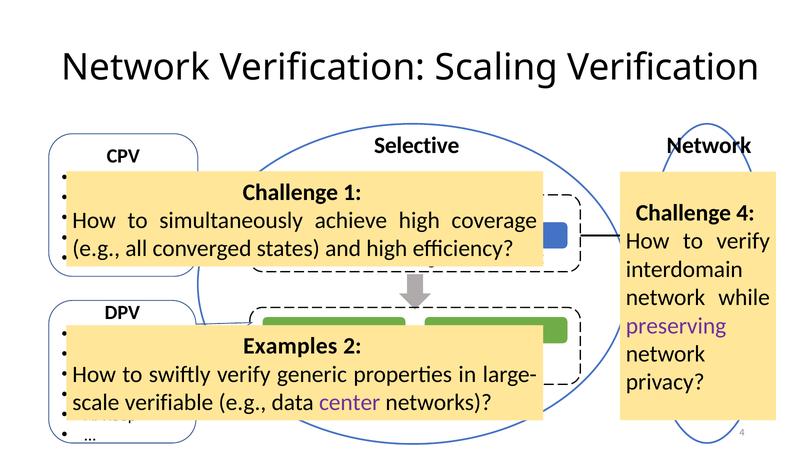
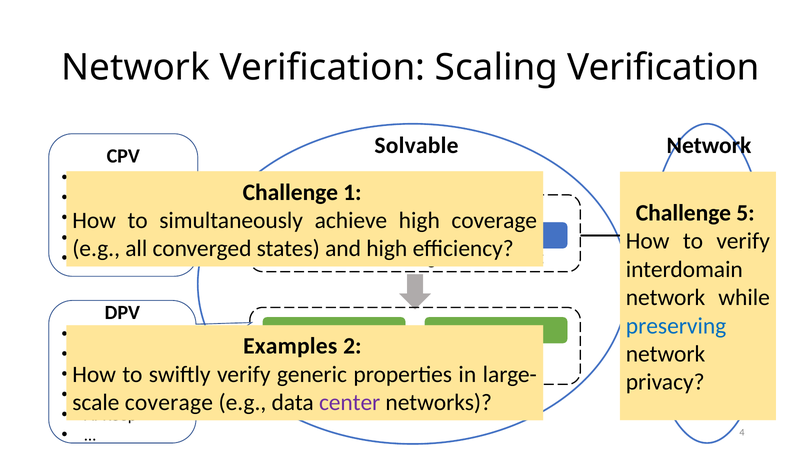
Selective: Selective -> Solvable (416, 146)
Challenge 4: 4 -> 5 (745, 213)
preserving colour: purple -> blue (676, 326)
verifiable: verifiable -> coverage (169, 403)
